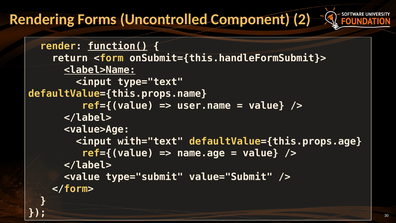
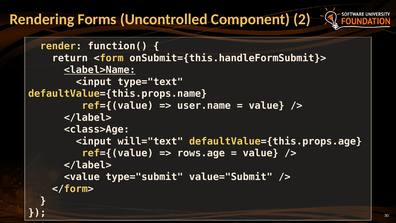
function( underline: present -> none (118, 46)
<value>Age: <value>Age -> <class>Age (97, 129)
with="text: with="text -> will="text (150, 141)
name.age: name.age -> rows.age (201, 153)
